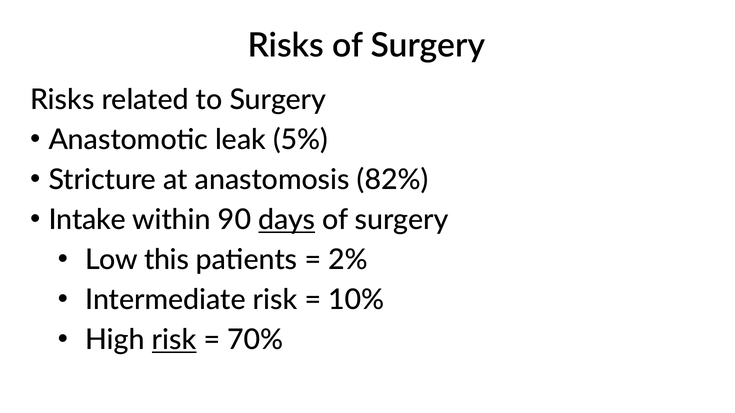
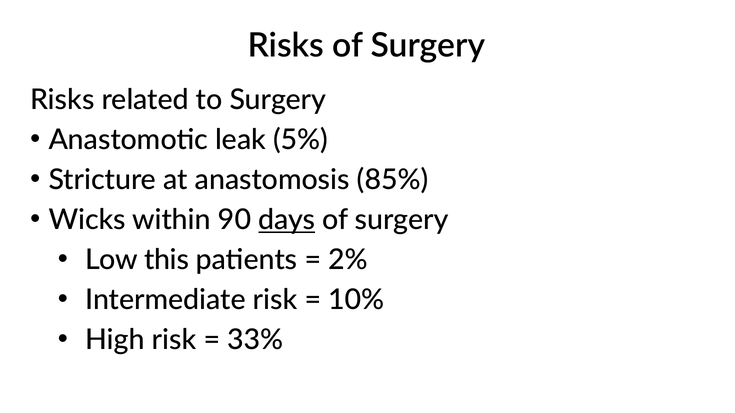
82%: 82% -> 85% (393, 180)
Intake: Intake -> Wicks (87, 220)
risk underline: present -> none (174, 340)
70%: 70% -> 33% (255, 340)
